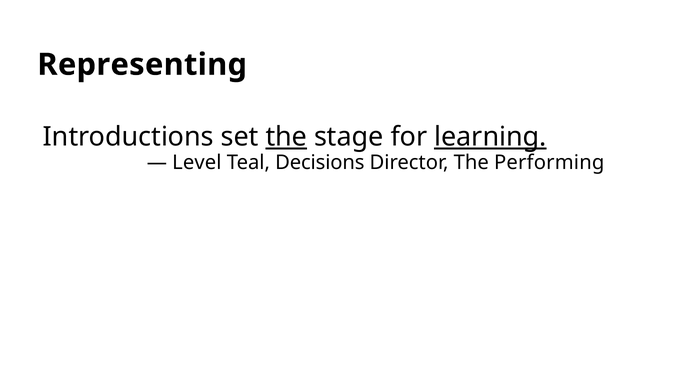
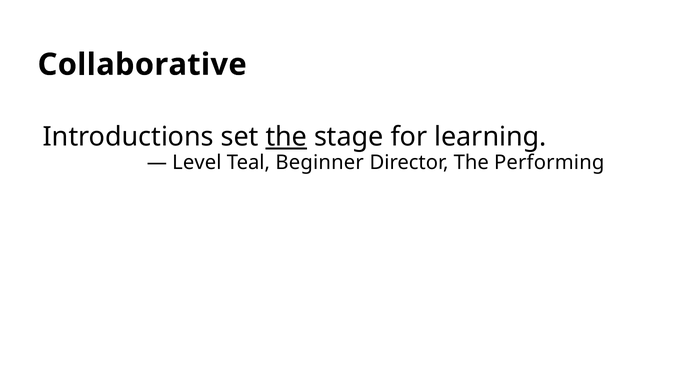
Representing: Representing -> Collaborative (142, 65)
learning underline: present -> none (490, 137)
Decisions: Decisions -> Beginner (320, 162)
